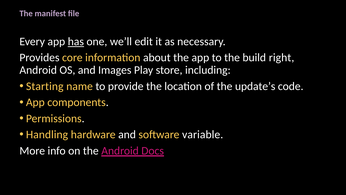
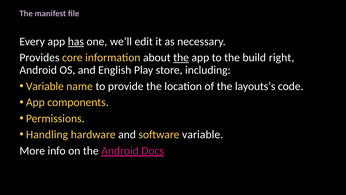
the underline: none -> present (181, 58)
Images: Images -> English (115, 70)
Starting: Starting -> Variable (45, 86)
update’s: update’s -> layouts’s (255, 86)
